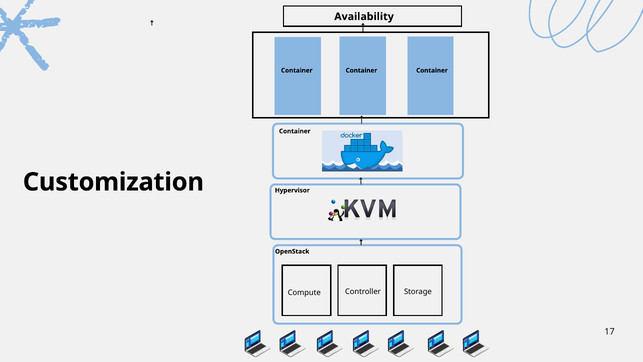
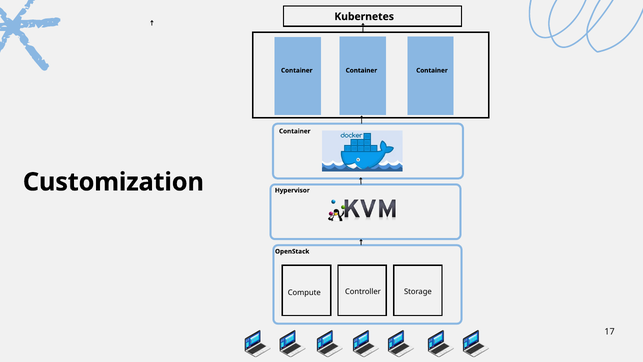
Availability: Availability -> Kubernetes (364, 17)
